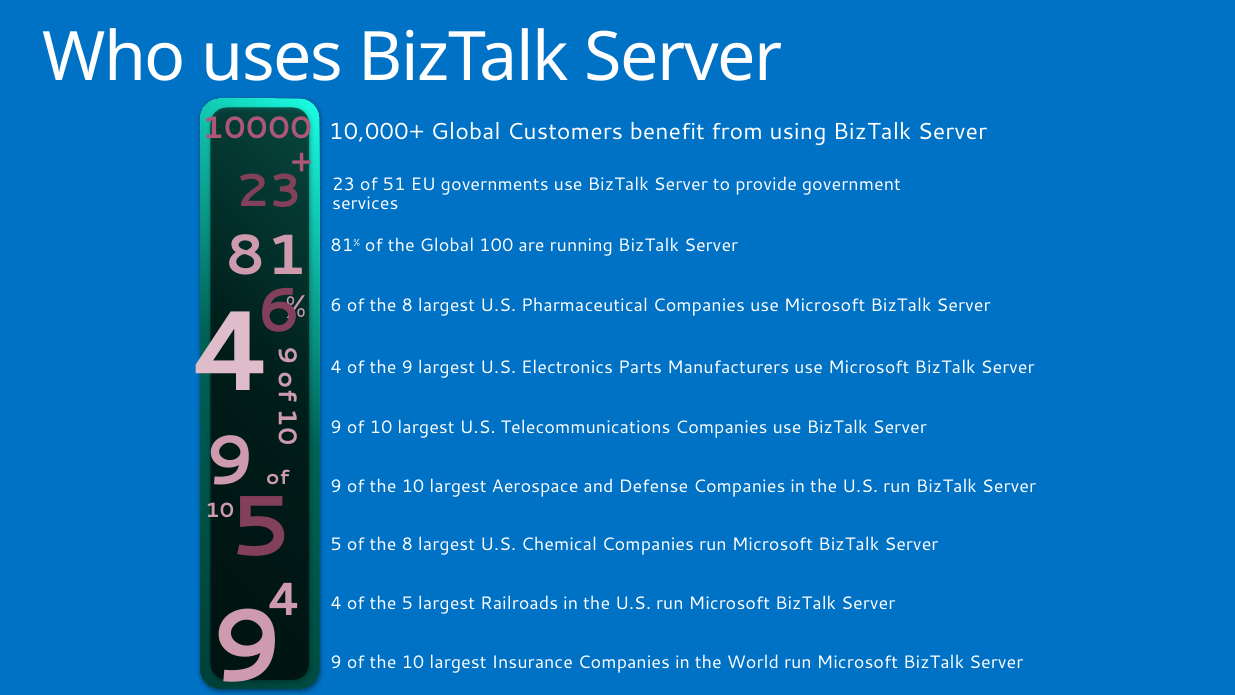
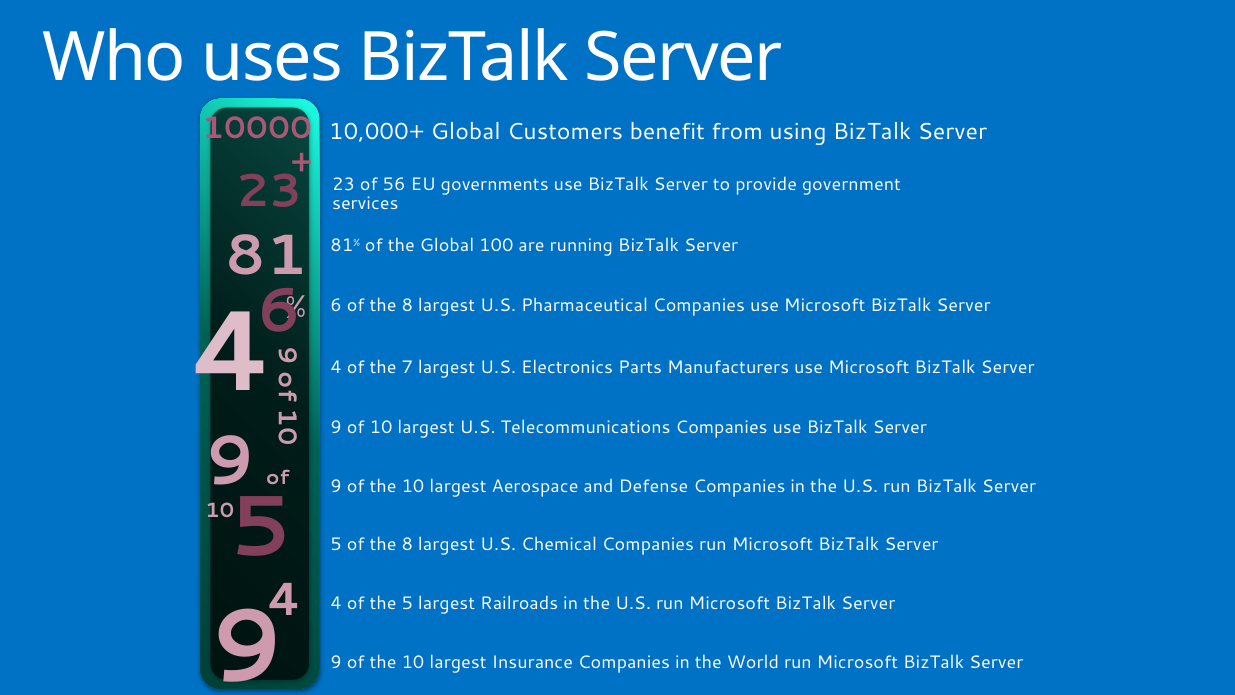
51: 51 -> 56 (394, 184)
the 9: 9 -> 7 (407, 368)
